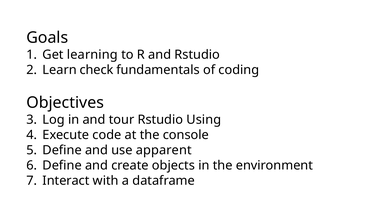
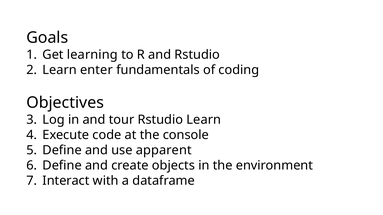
check: check -> enter (96, 70)
Rstudio Using: Using -> Learn (204, 120)
